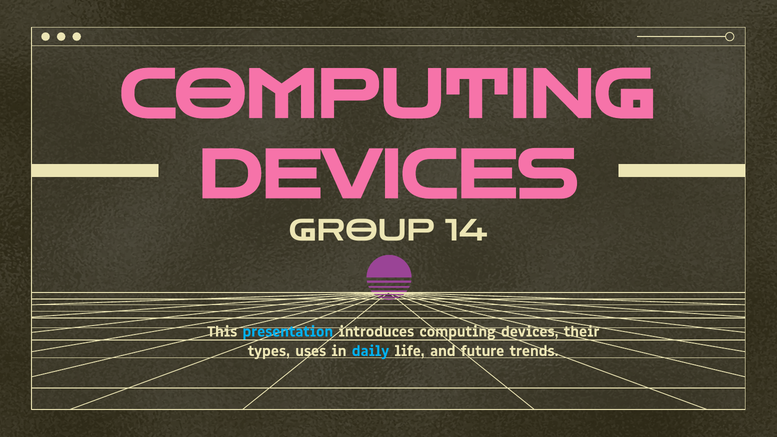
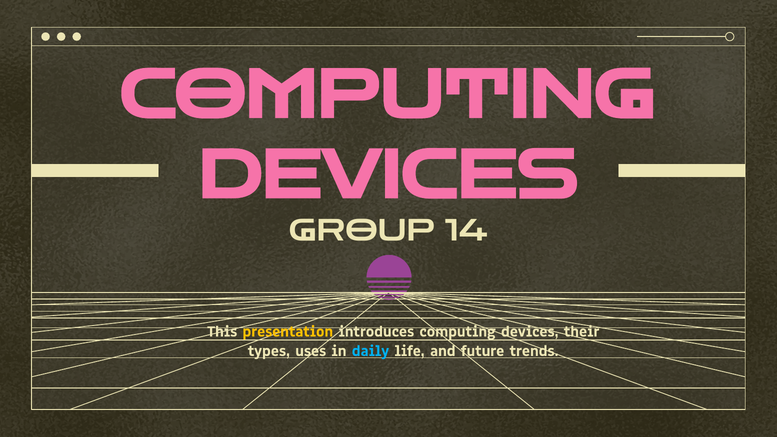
presentation colour: light blue -> yellow (288, 331)
